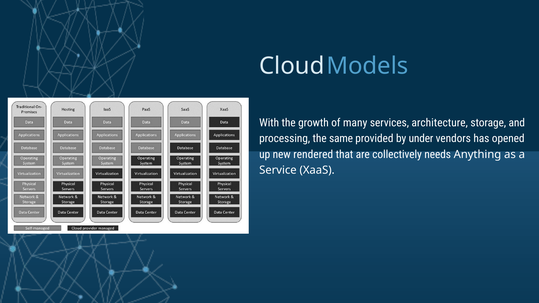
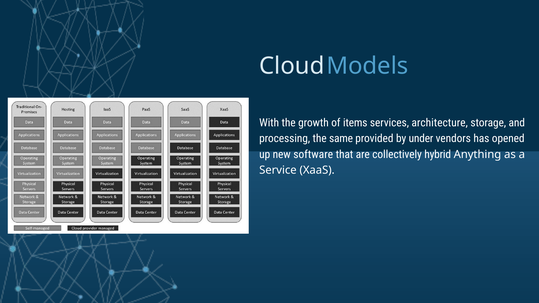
many: many -> items (355, 123)
rendered: rendered -> software (313, 154)
needs: needs -> hybrid (438, 154)
